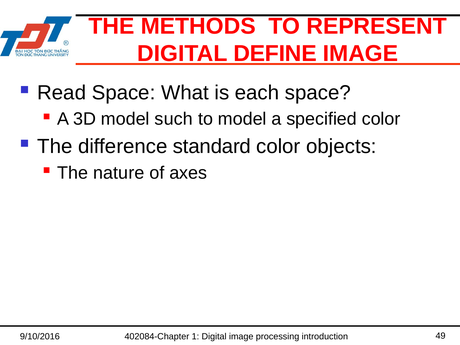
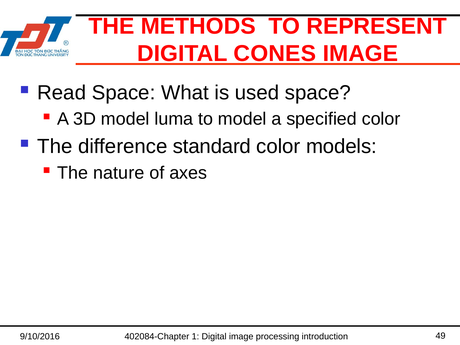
DEFINE: DEFINE -> CONES (275, 54)
each: each -> used (257, 93)
such: such -> luma (174, 119)
objects: objects -> models (341, 146)
